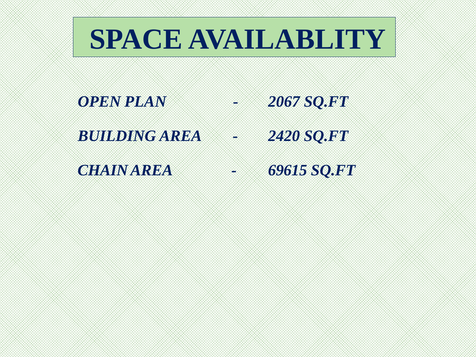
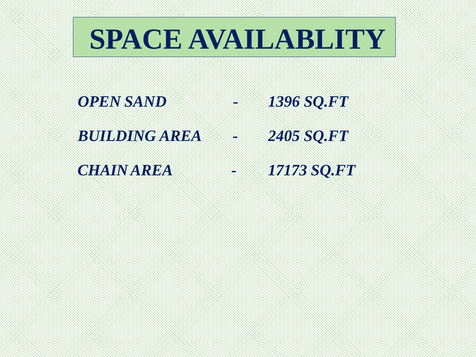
PLAN: PLAN -> SAND (145, 102)
2067: 2067 -> 1396 (284, 102)
2420: 2420 -> 2405 (284, 136)
69615: 69615 -> 17173 (288, 170)
